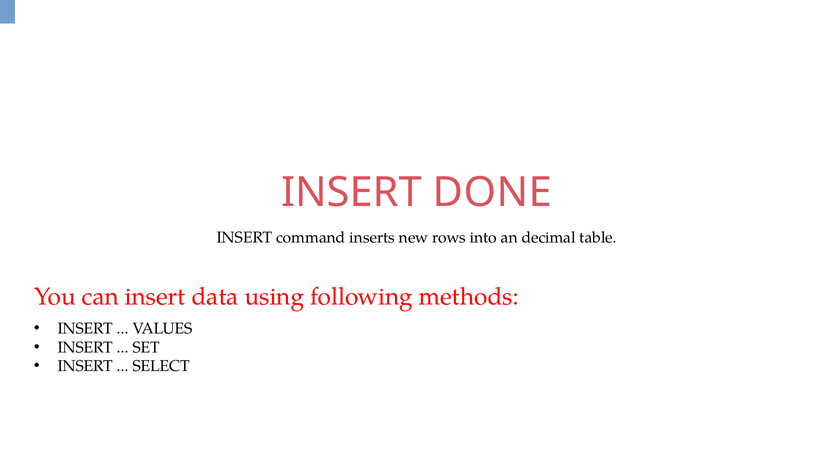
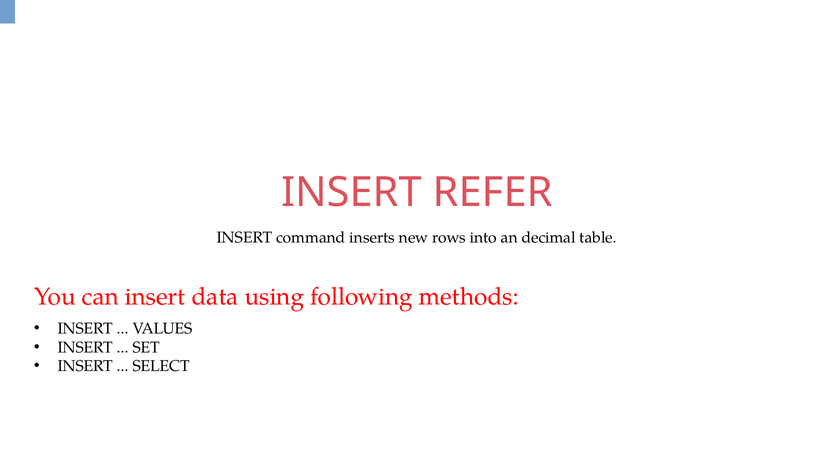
DONE: DONE -> REFER (493, 193)
